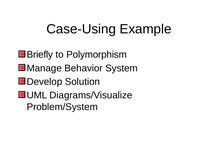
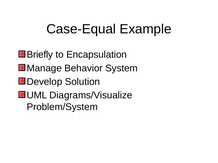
Case-Using: Case-Using -> Case-Equal (81, 29)
Polymorphism: Polymorphism -> Encapsulation (97, 55)
